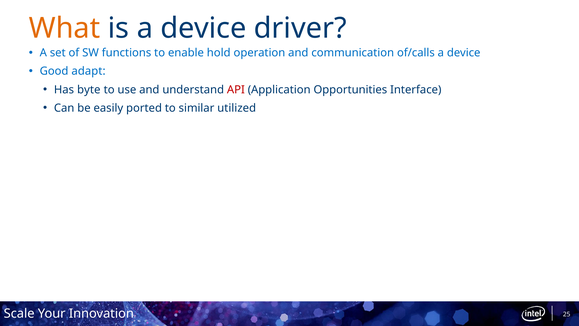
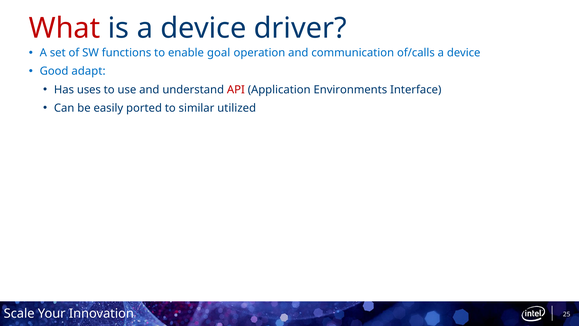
What colour: orange -> red (65, 28)
hold: hold -> goal (219, 53)
byte: byte -> uses (89, 90)
Opportunities: Opportunities -> Environments (350, 90)
